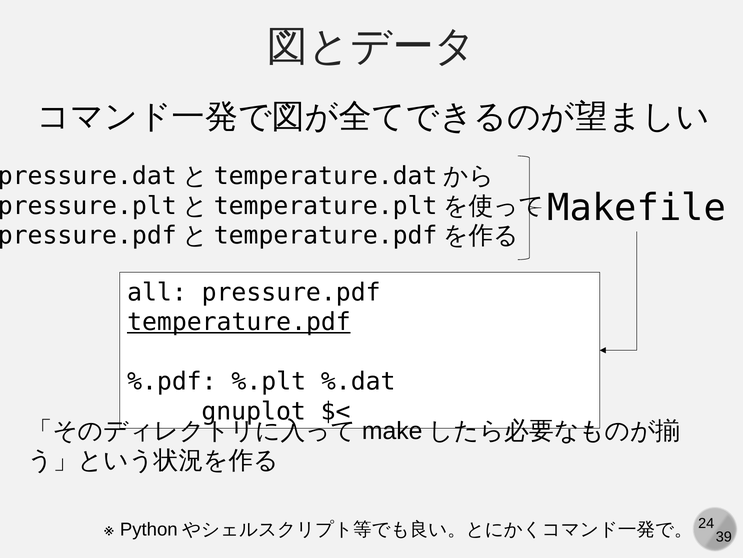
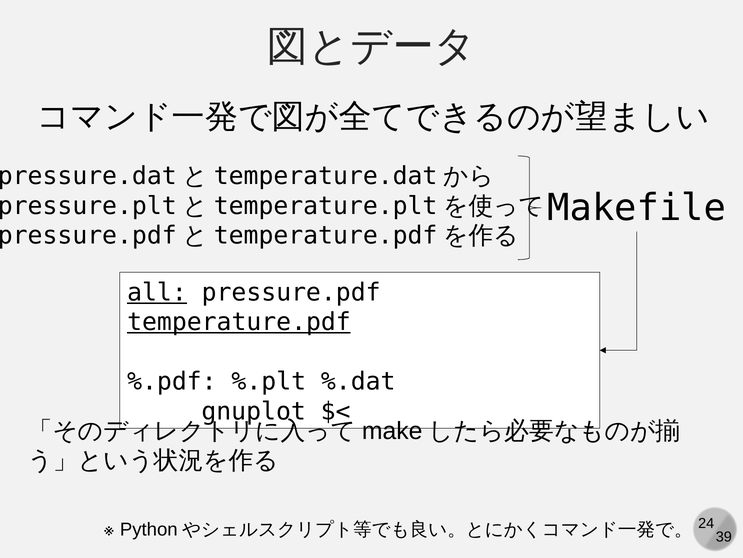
all underline: none -> present (157, 292)
